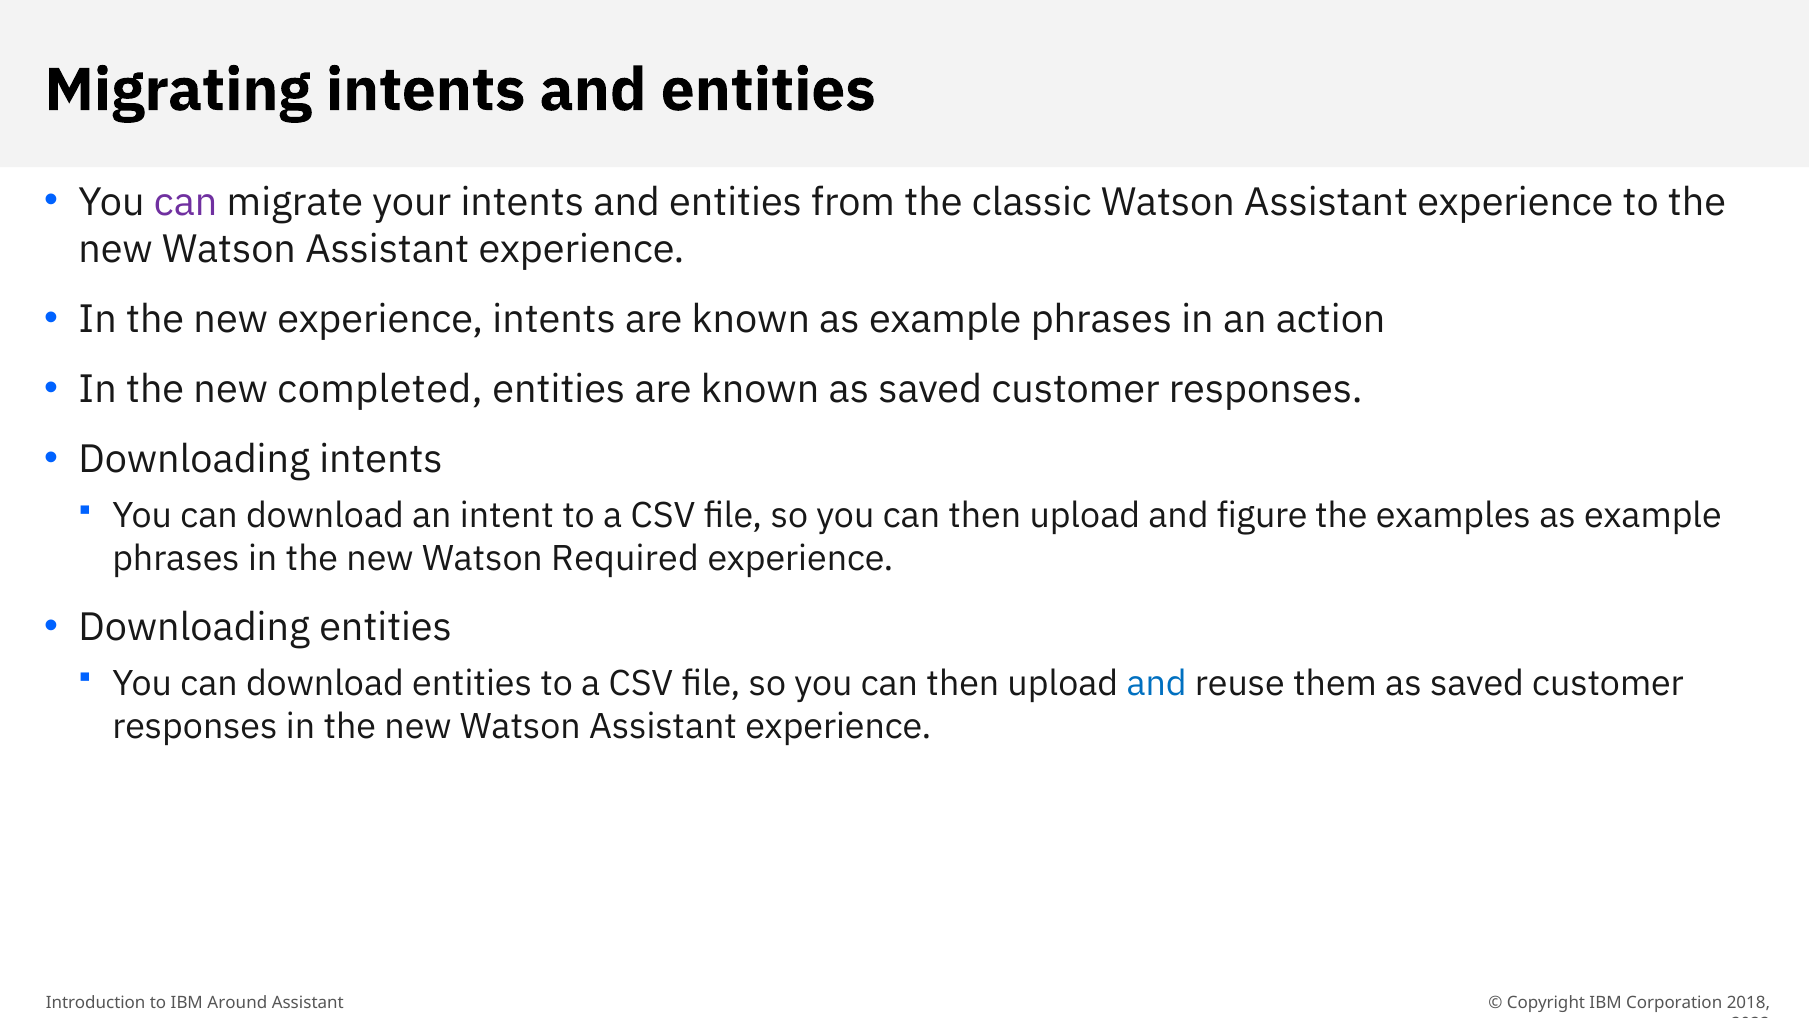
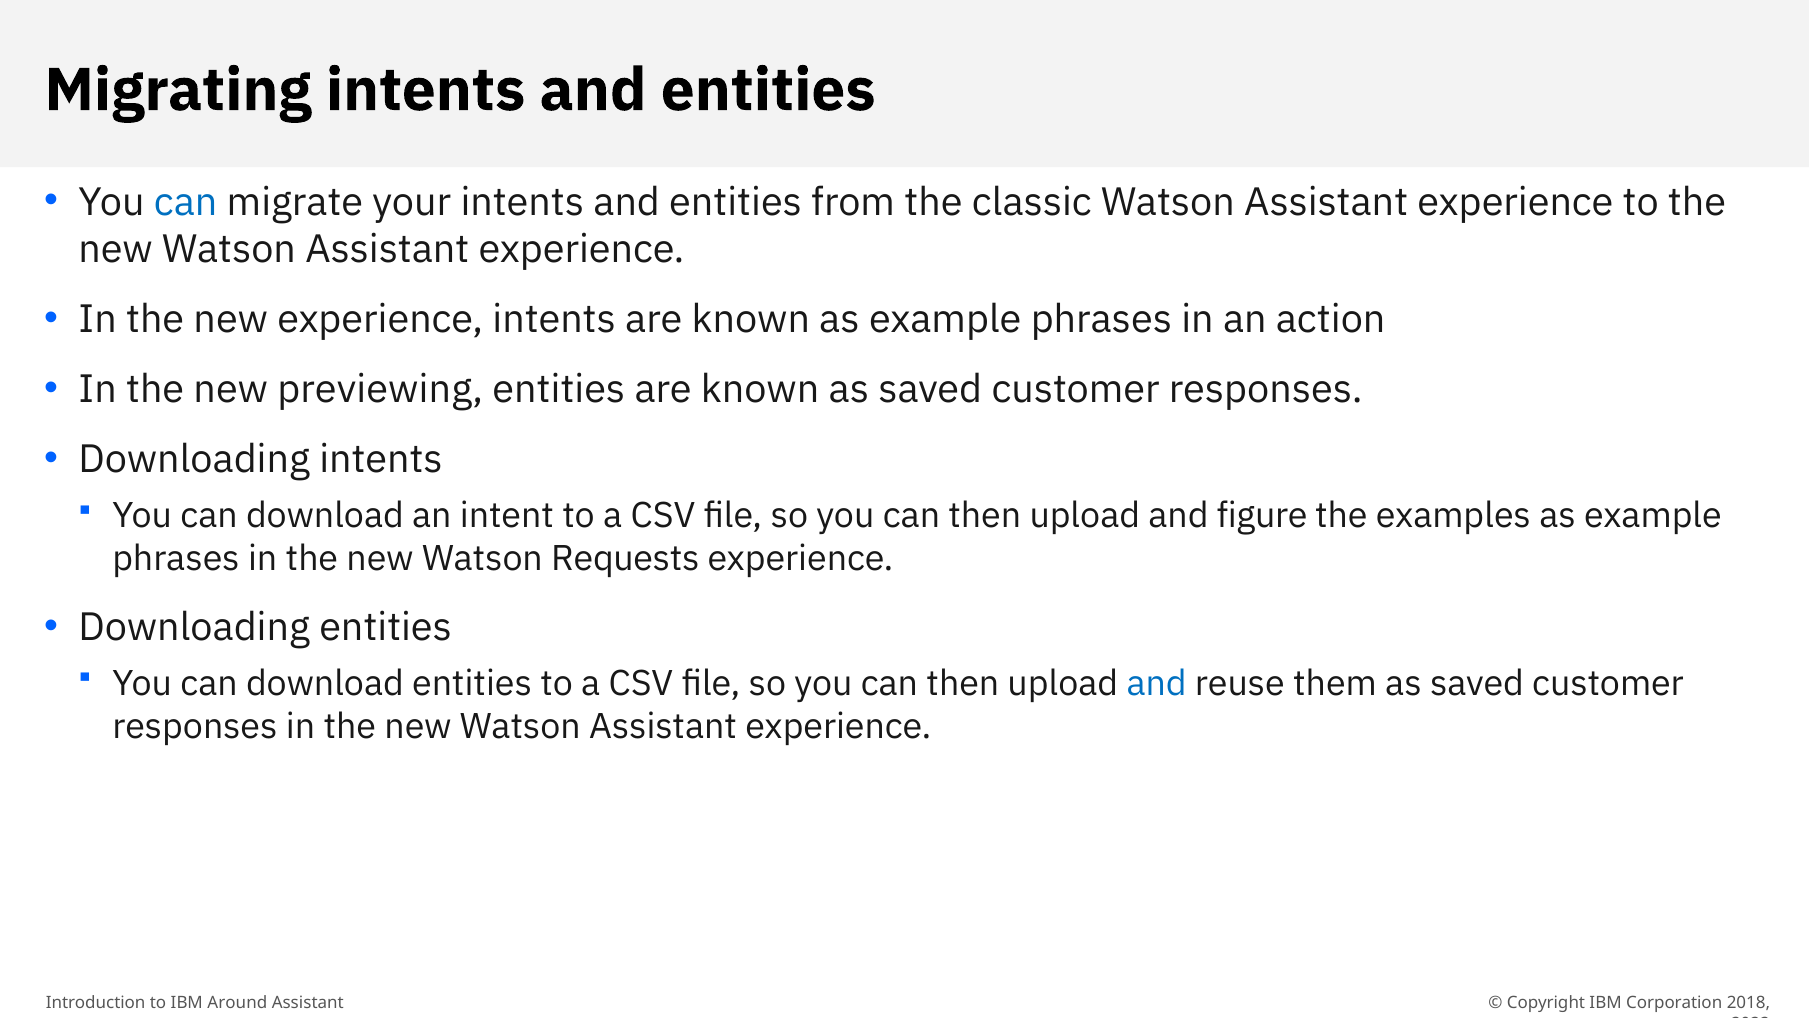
can colour: purple -> blue (186, 202)
completed: completed -> previewing (380, 390)
Required: Required -> Requests (625, 559)
